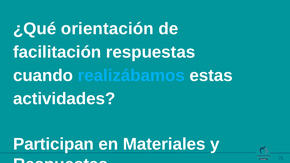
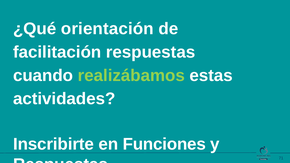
realizábamos colour: light blue -> light green (131, 76)
Participan: Participan -> Inscribirte (53, 144)
Materiales: Materiales -> Funciones (164, 144)
